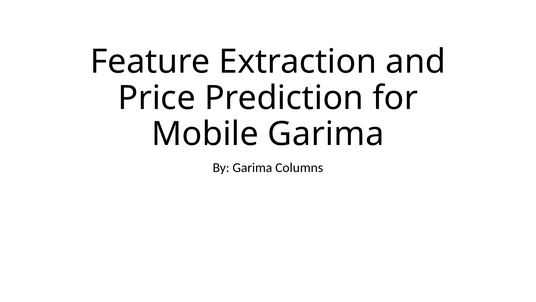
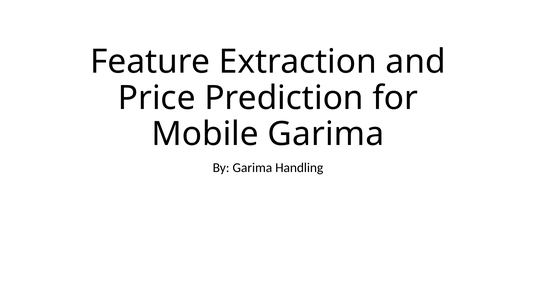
Columns: Columns -> Handling (299, 168)
